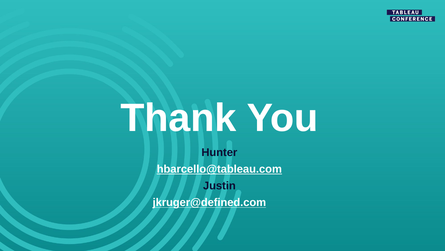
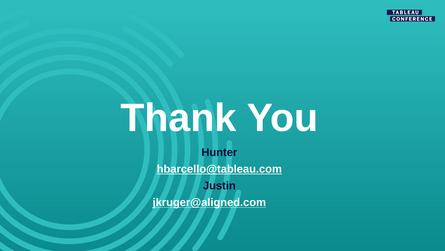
jkruger@defined.com: jkruger@defined.com -> jkruger@aligned.com (209, 202)
